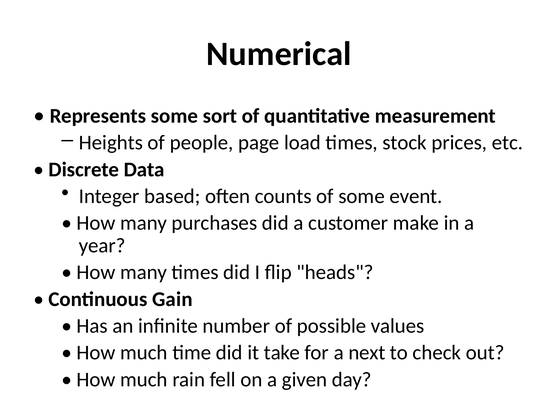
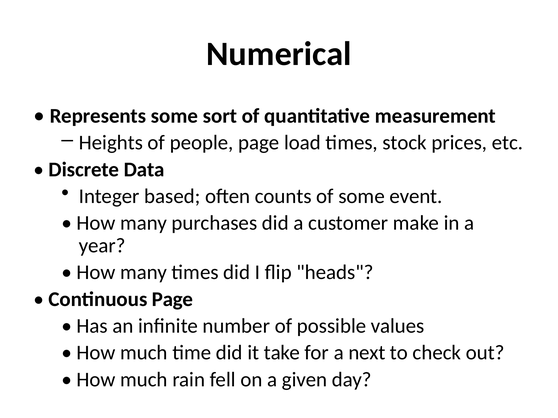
Continuous Gain: Gain -> Page (173, 300)
